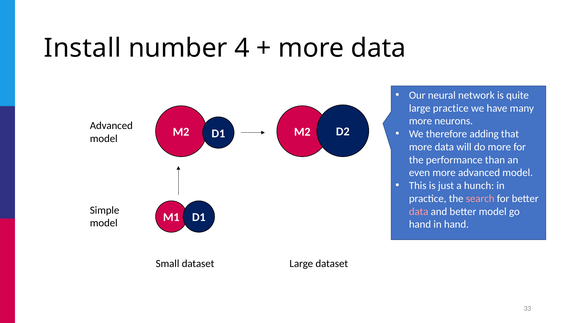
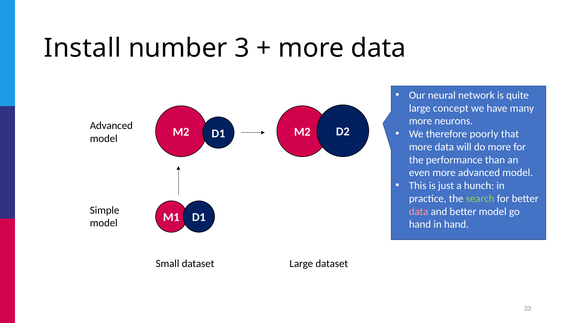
4: 4 -> 3 (242, 48)
large practice: practice -> concept (451, 108)
adding: adding -> poorly (484, 134)
search colour: pink -> light green (480, 199)
